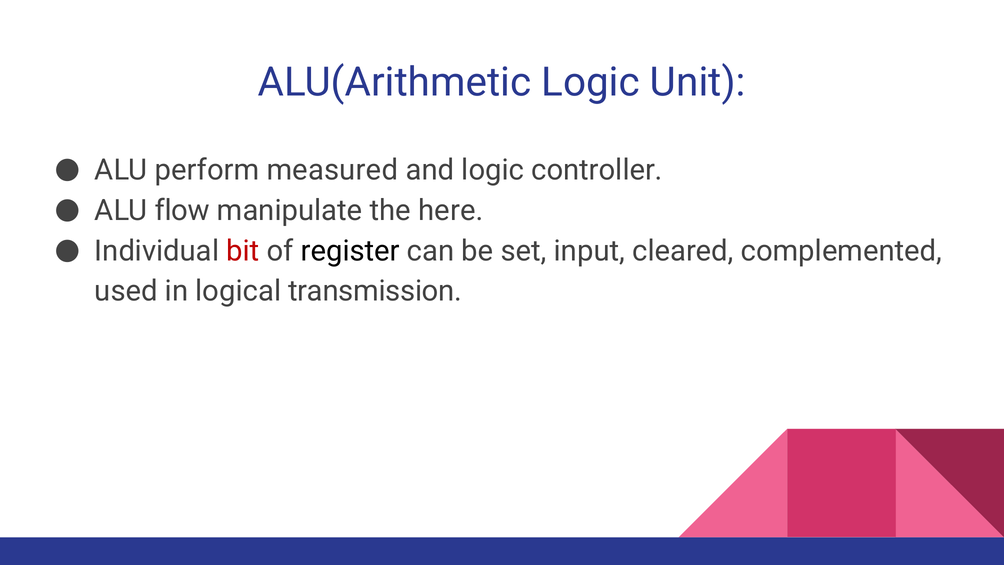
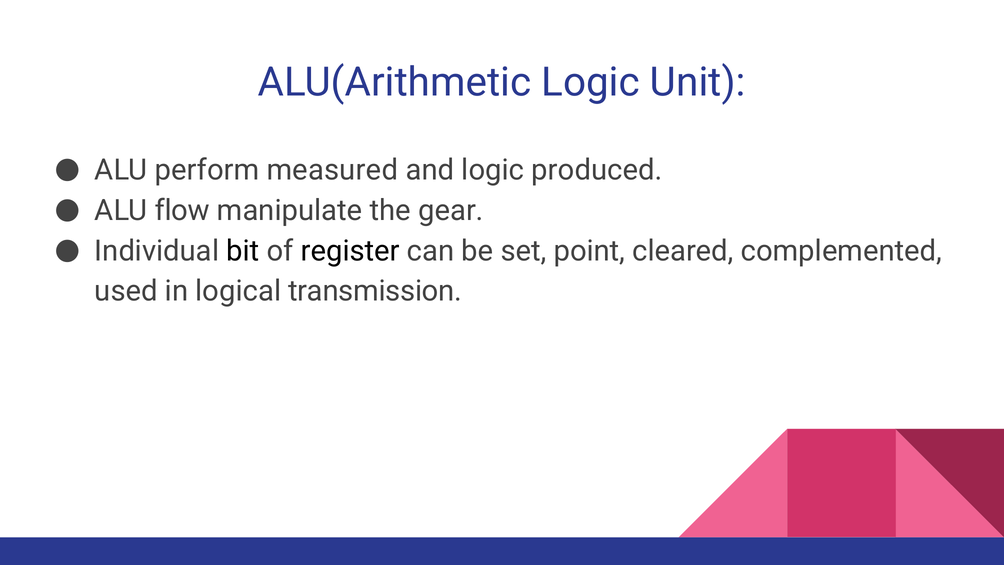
controller: controller -> produced (597, 170)
here: here -> gear (451, 210)
bit colour: red -> black (243, 251)
input: input -> point (589, 251)
